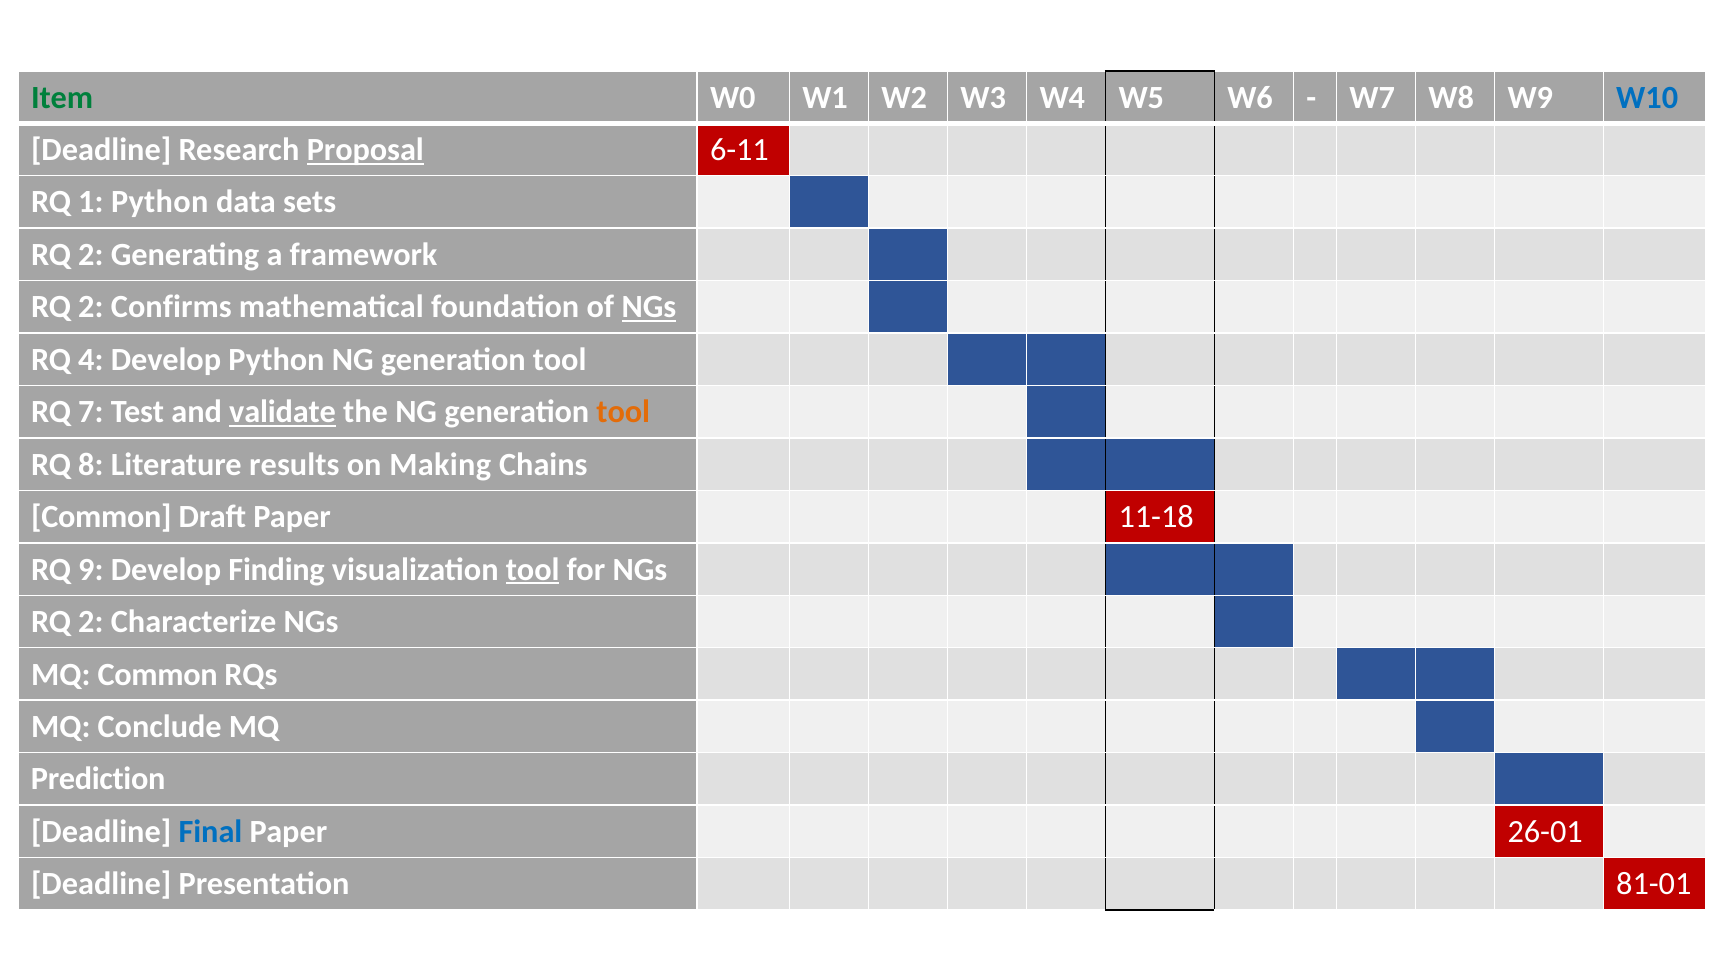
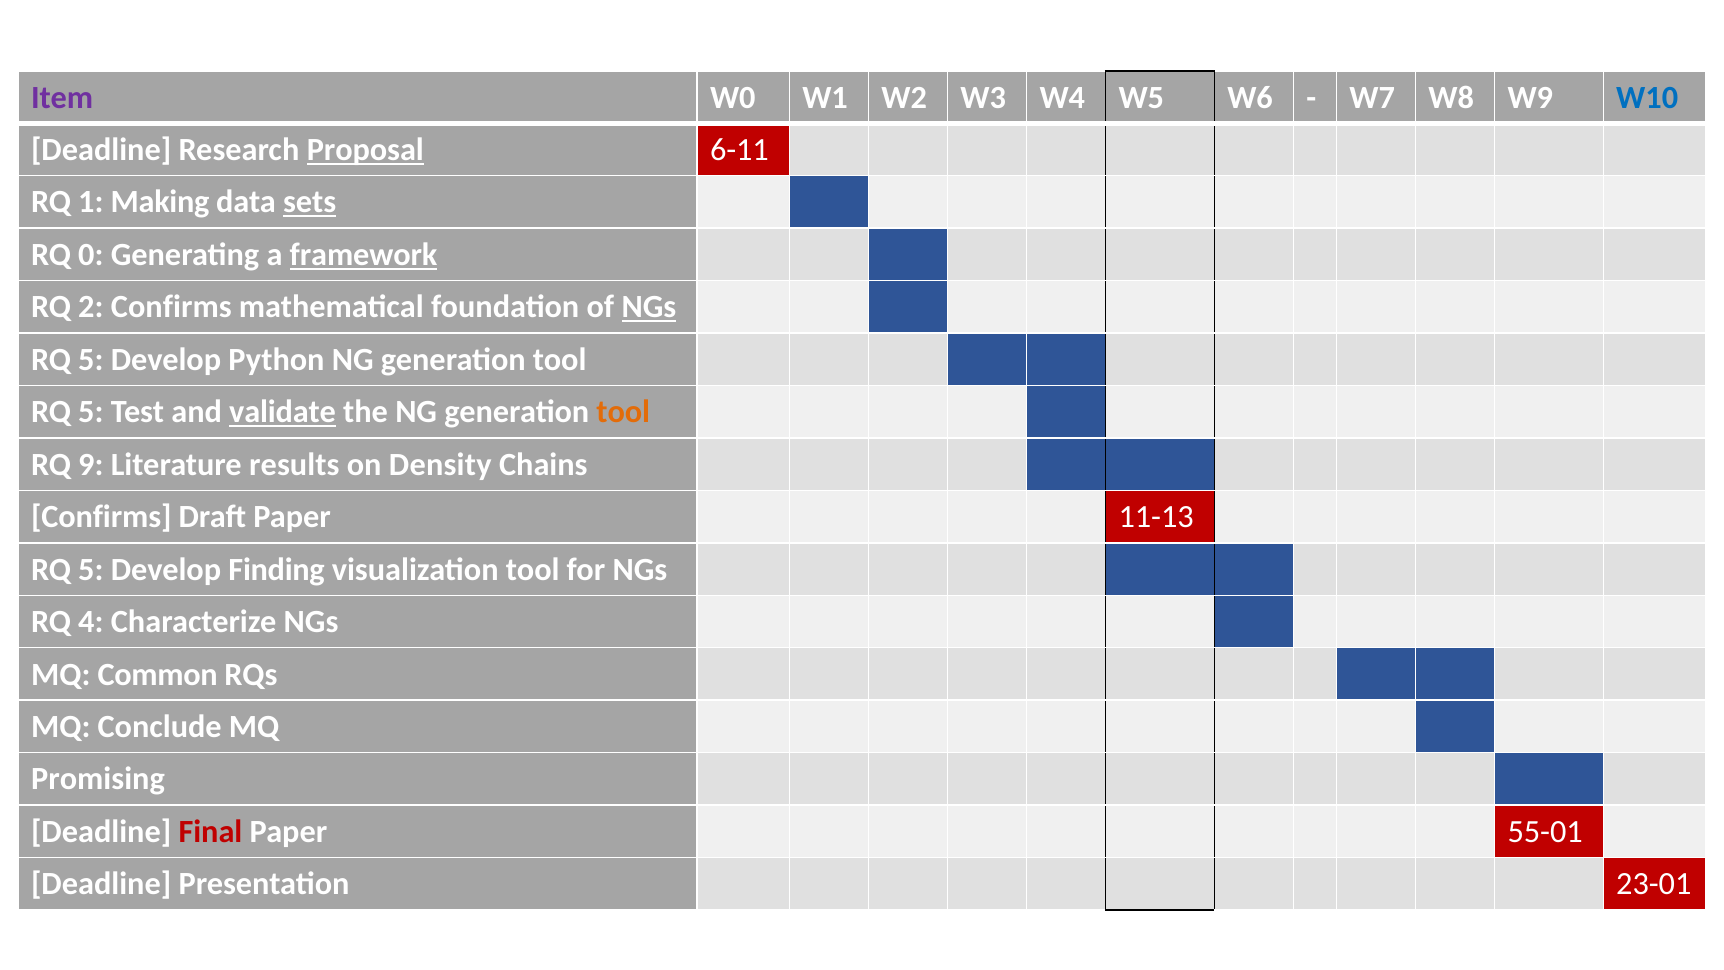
Item colour: green -> purple (62, 97)
1 Python: Python -> Making (160, 202)
sets underline: none -> present (310, 202)
2: 2 -> 0 (91, 255)
framework underline: none -> present (364, 255)
4: 4 -> 5 (91, 360)
7: 7 -> 5 (91, 412)
8: 8 -> 9 (91, 464)
Making: Making -> Density (440, 464)
Common: Common -> Confirms (101, 517)
11-18: 11-18 -> 11-13 (1156, 517)
9: 9 -> 5 (91, 569)
tool underline: present -> none (533, 569)
2: 2 -> 4 (91, 622)
Prediction: Prediction -> Promising (98, 779)
Final colour: blue -> red (210, 831)
26-01: 26-01 -> 55-01 (1545, 831)
81-01: 81-01 -> 23-01 (1654, 884)
